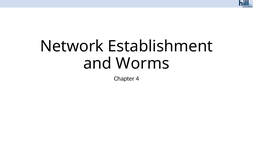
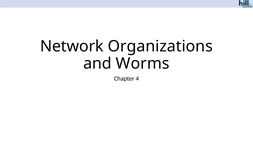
Establishment: Establishment -> Organizations (160, 46)
